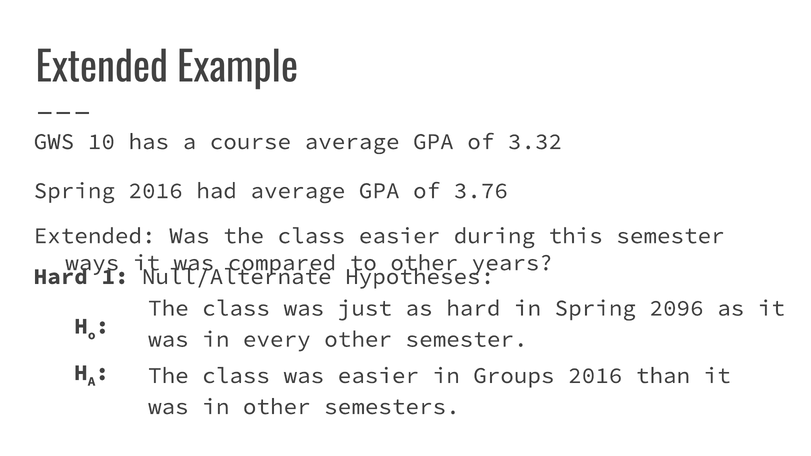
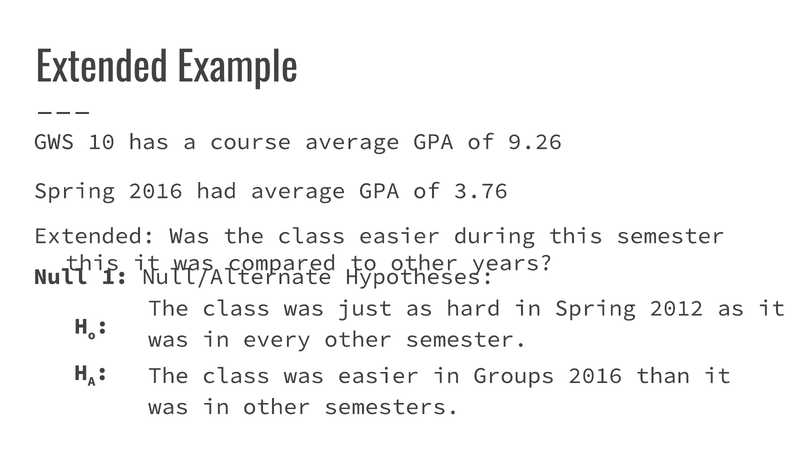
3.32: 3.32 -> 9.26 (535, 142)
ways: ways -> this (92, 263)
Hard: Hard -> Null (61, 277)
2096: 2096 -> 2012 (677, 308)
